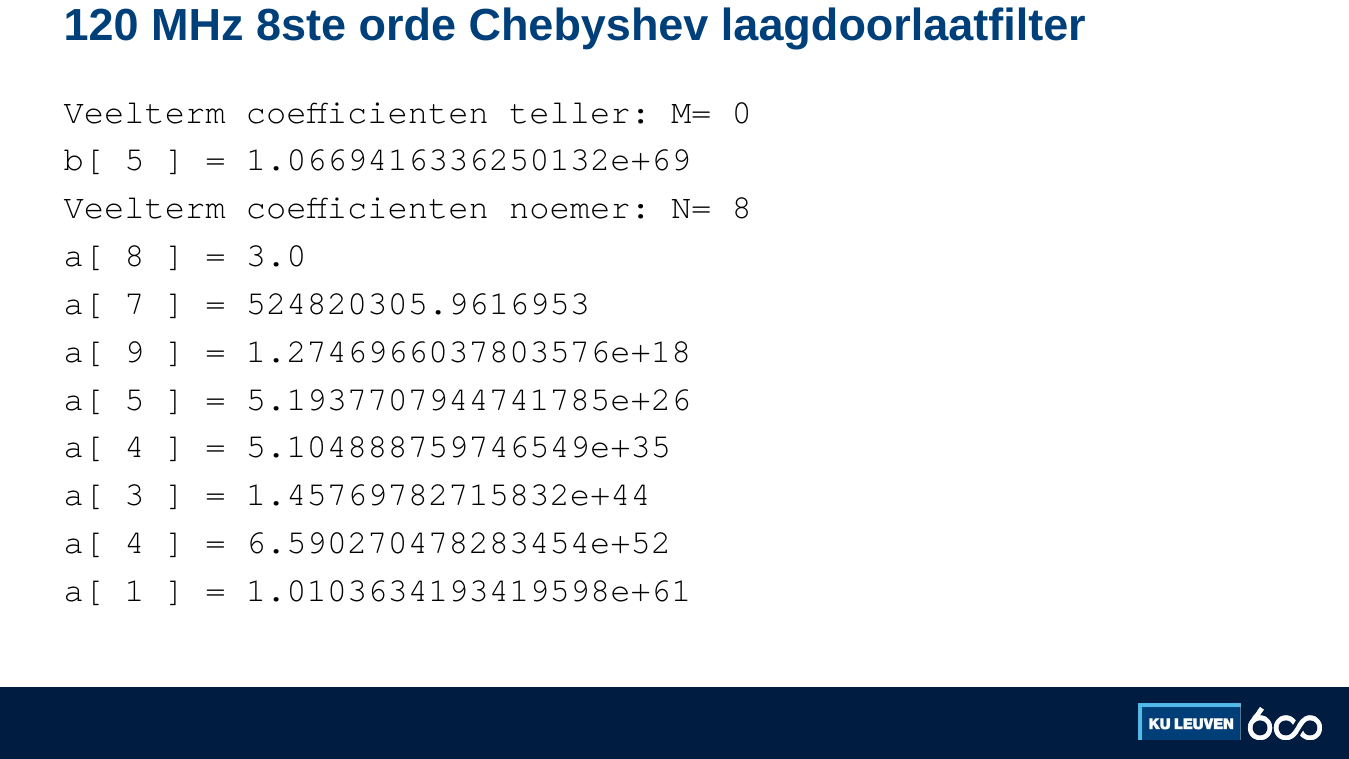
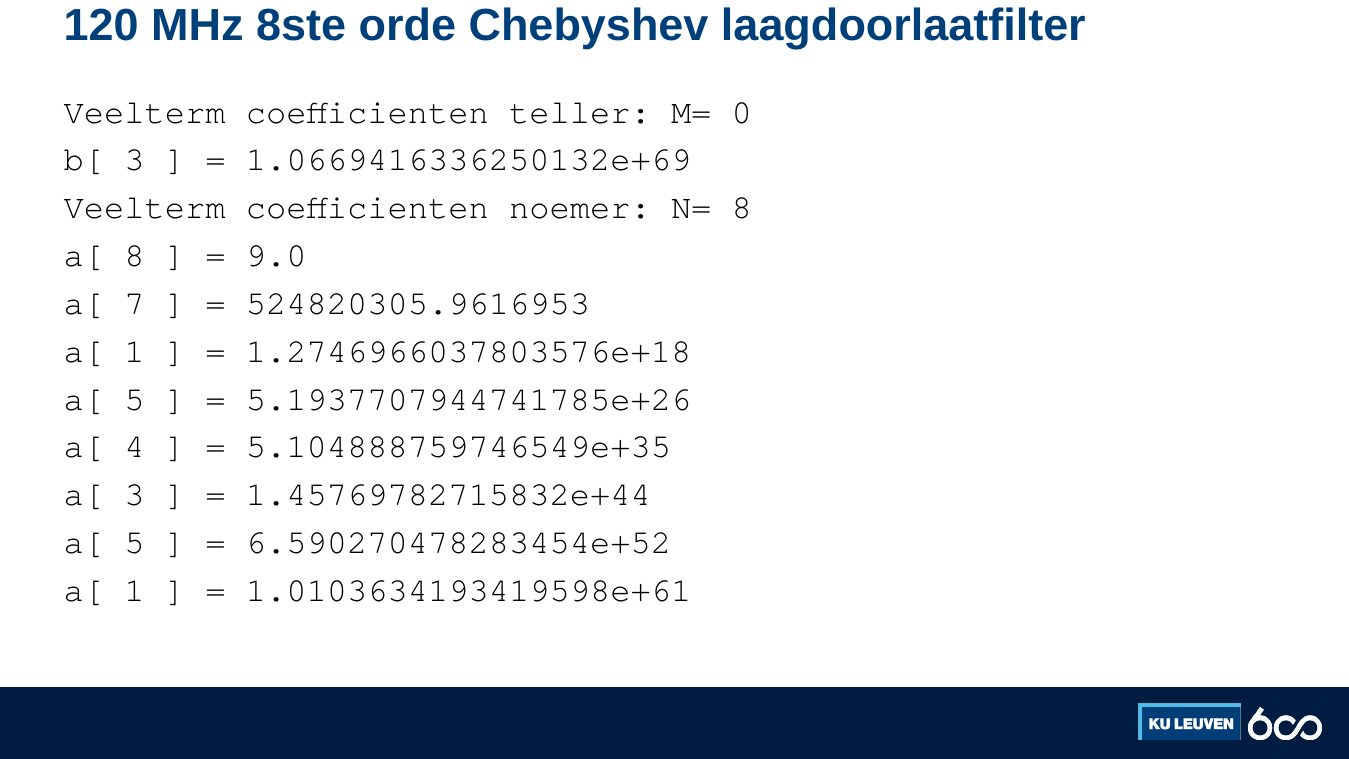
b[ 5: 5 -> 3 (135, 160)
3.0: 3.0 -> 9.0 (276, 255)
9: 9 -> 1 (135, 351)
4: 4 -> 5 (135, 542)
